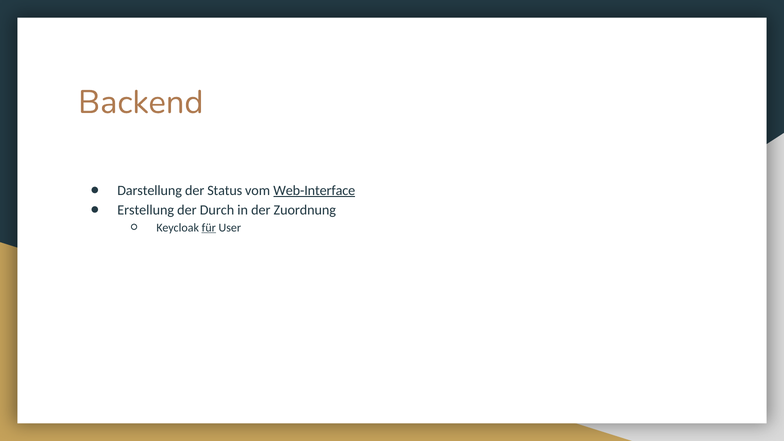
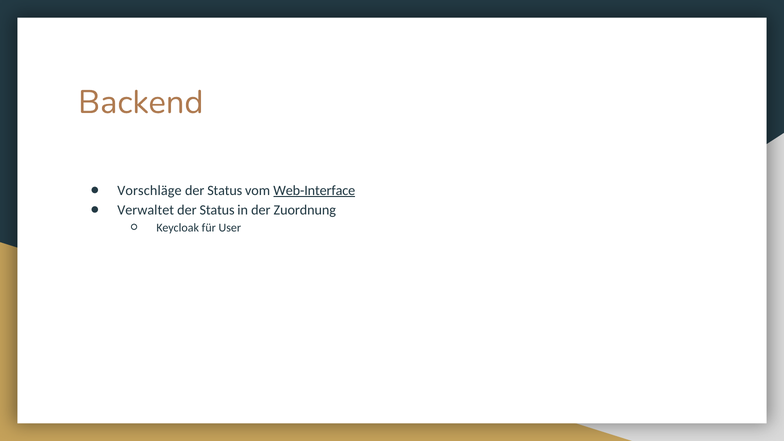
Darstellung: Darstellung -> Vorschläge (149, 190)
Erstellung: Erstellung -> Verwaltet (146, 210)
Durch: Durch -> Status (217, 210)
für underline: present -> none (209, 228)
